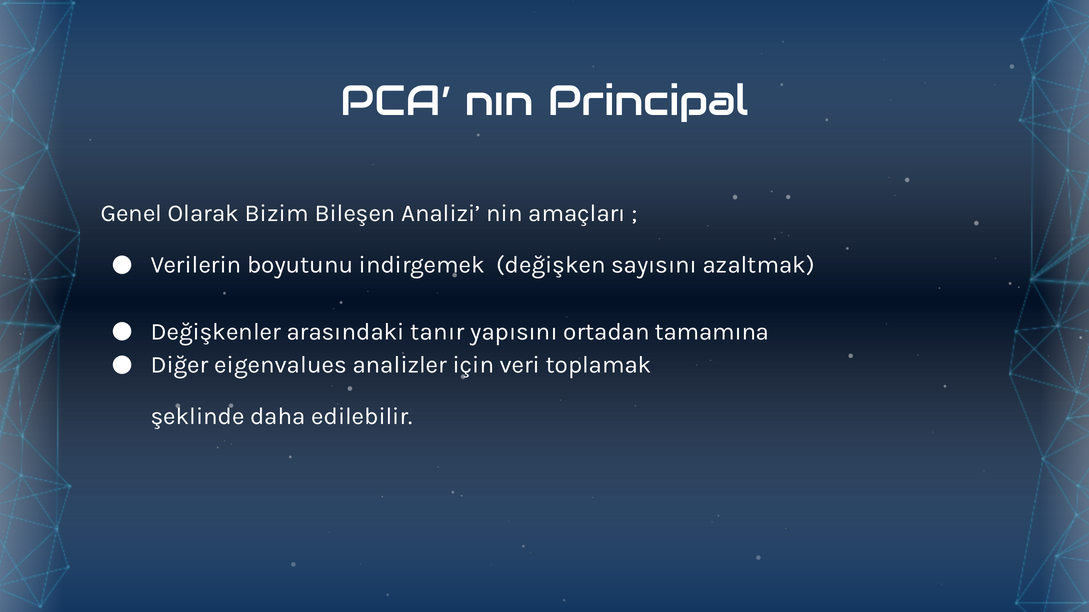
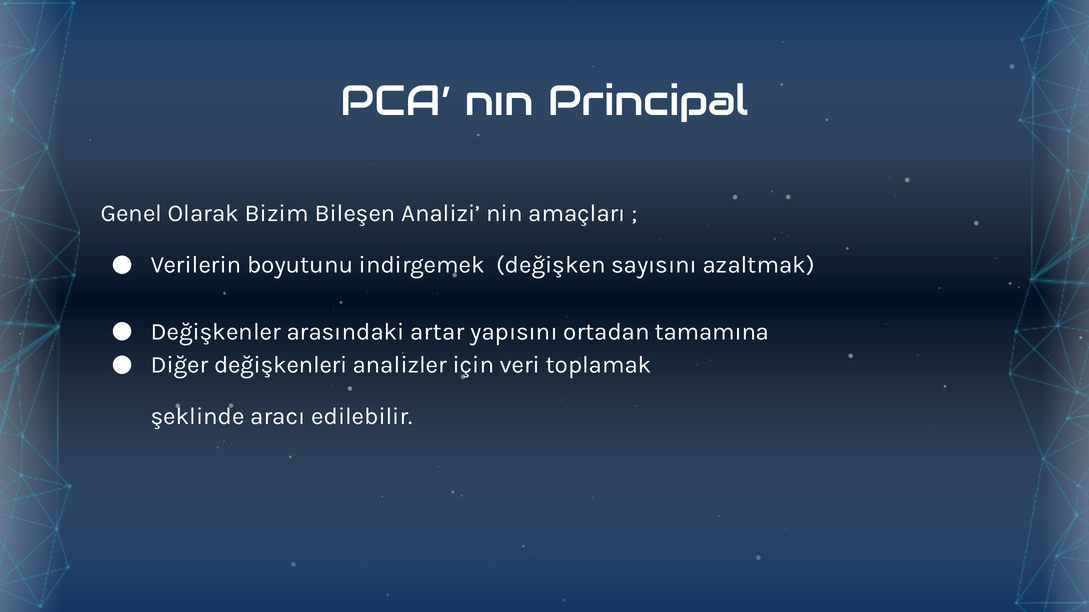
tanır: tanır -> artar (437, 332)
eigenvalues: eigenvalues -> değişkenleri (281, 365)
daha: daha -> aracı (278, 417)
